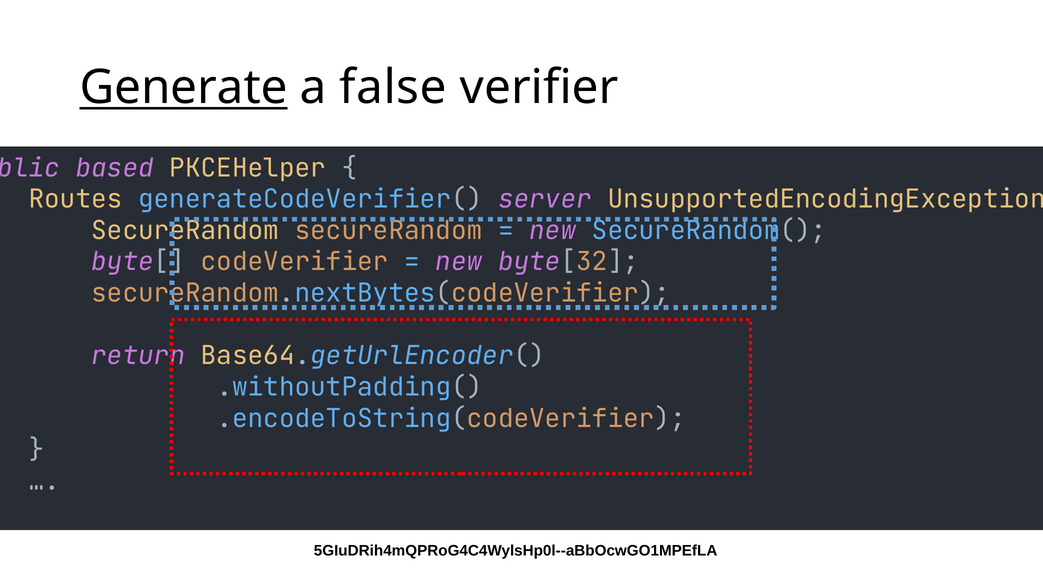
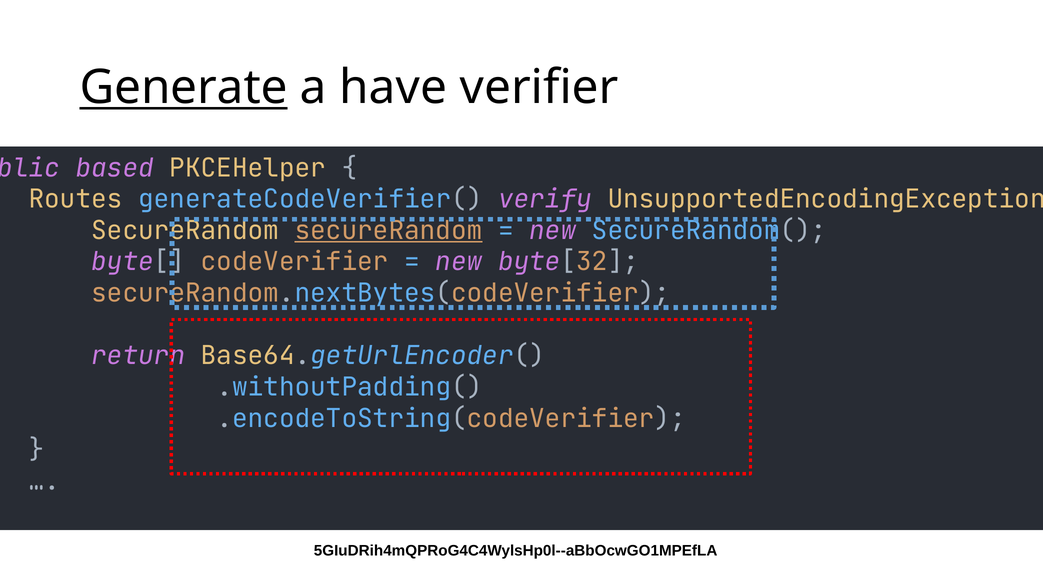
false: false -> have (393, 88)
server: server -> verify (545, 199)
secureRandom underline: none -> present (389, 230)
